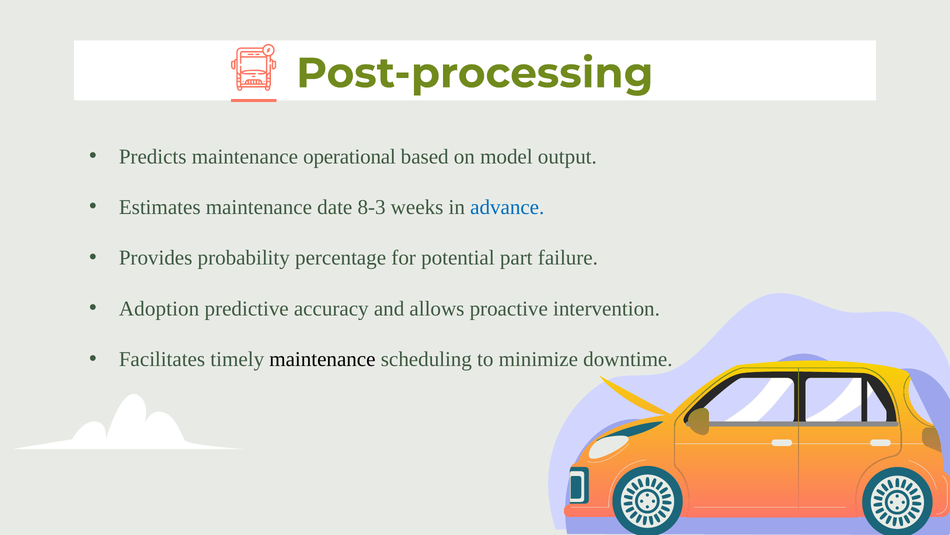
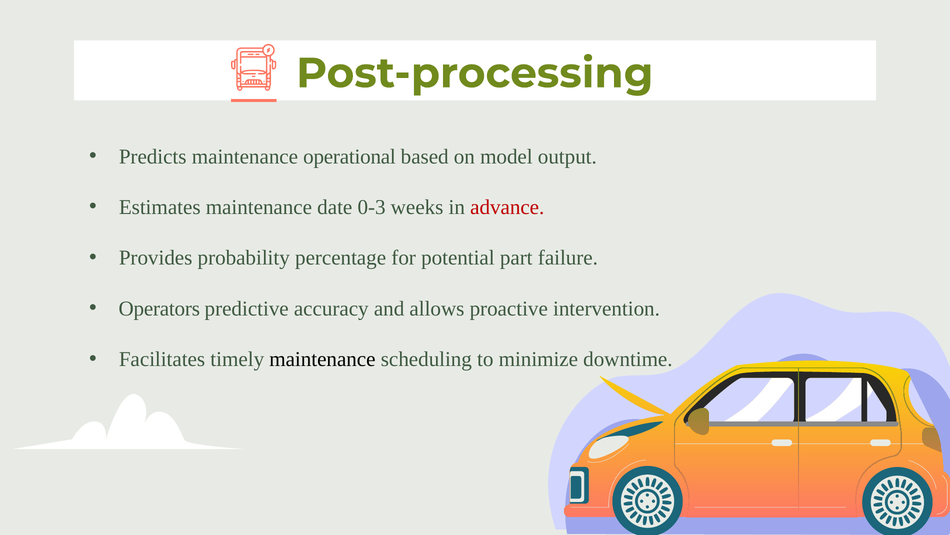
8-3: 8-3 -> 0-3 (372, 207)
advance colour: blue -> red (507, 207)
Adoption: Adoption -> Operators (159, 308)
